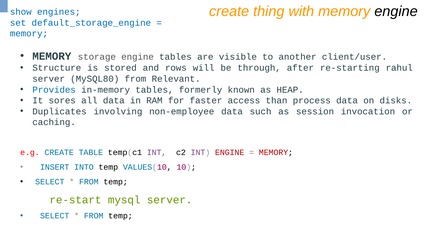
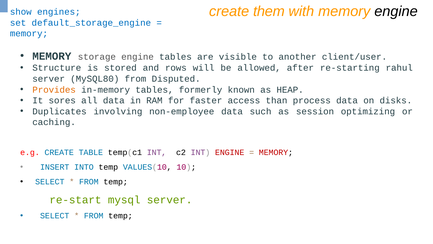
thing: thing -> them (269, 11)
through: through -> allowed (259, 68)
Relevant: Relevant -> Disputed (176, 79)
Provides colour: blue -> orange (54, 90)
invocation: invocation -> optimizing (368, 111)
